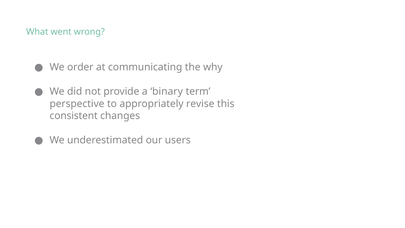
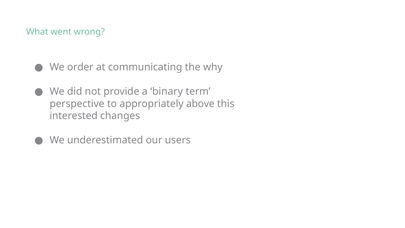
revise: revise -> above (200, 104)
consistent: consistent -> interested (74, 116)
